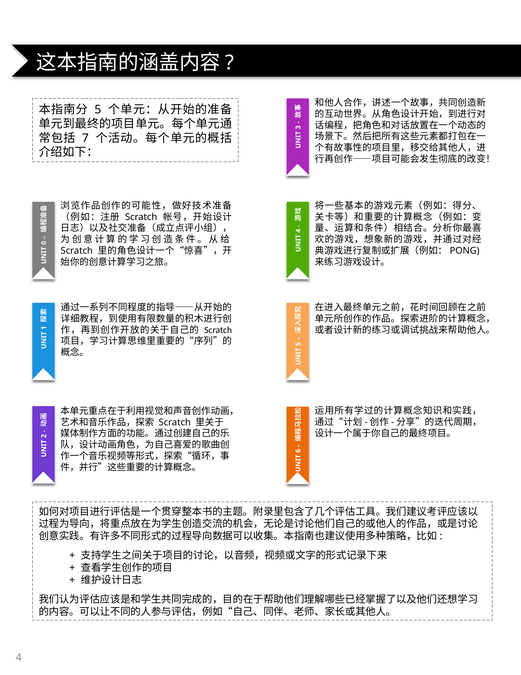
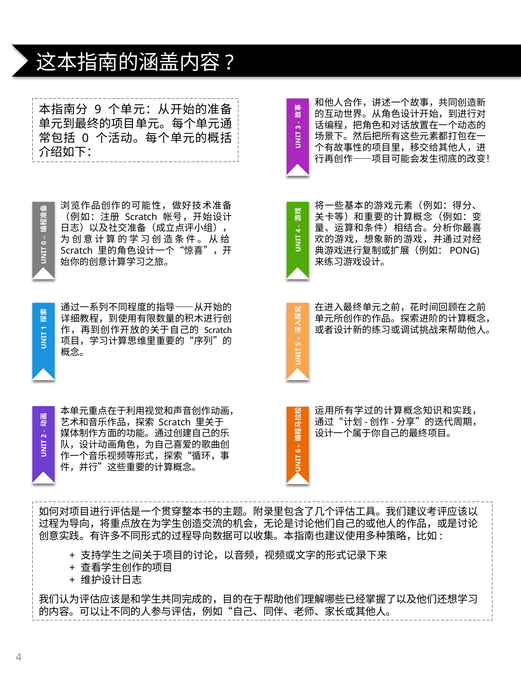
5: 5 -> 9 (98, 109)
7: 7 -> 0 (85, 138)
